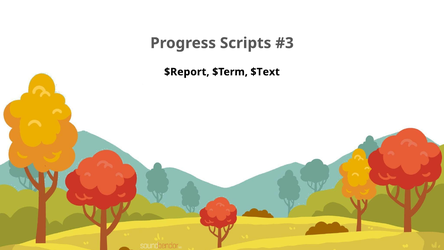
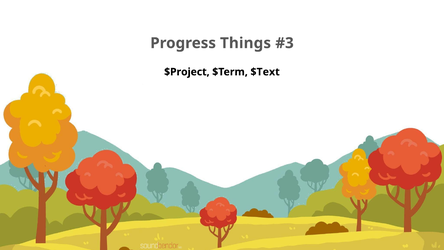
Scripts: Scripts -> Things (246, 43)
$Report: $Report -> $Project (187, 72)
